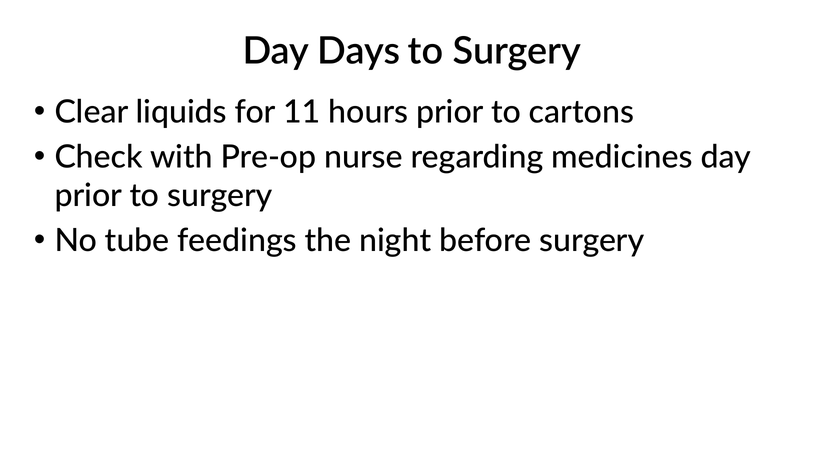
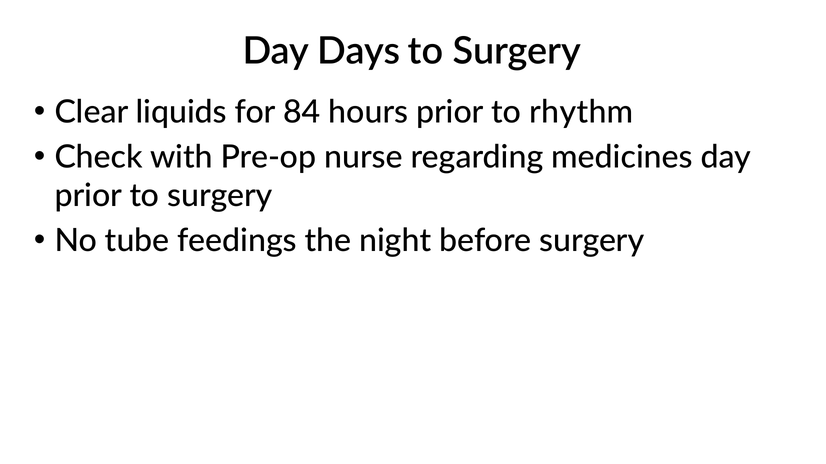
11: 11 -> 84 (302, 112)
cartons: cartons -> rhythm (581, 112)
